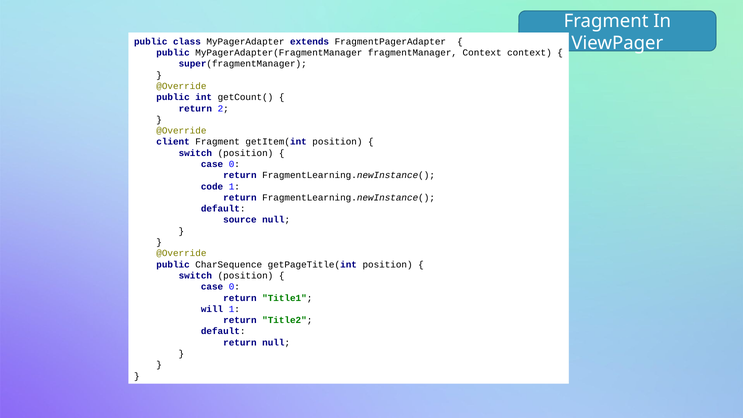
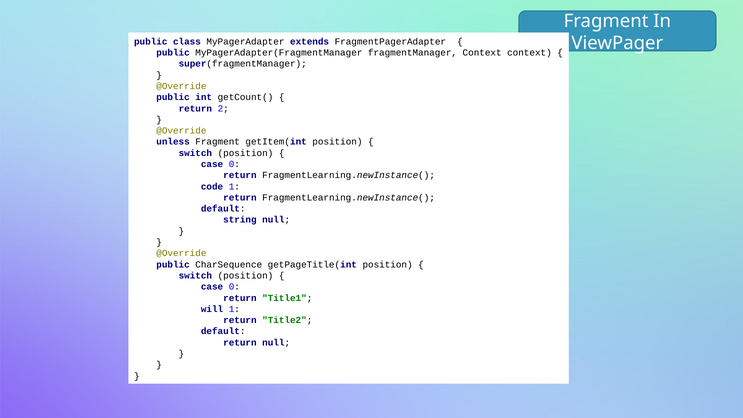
client: client -> unless (173, 142)
source: source -> string (240, 220)
